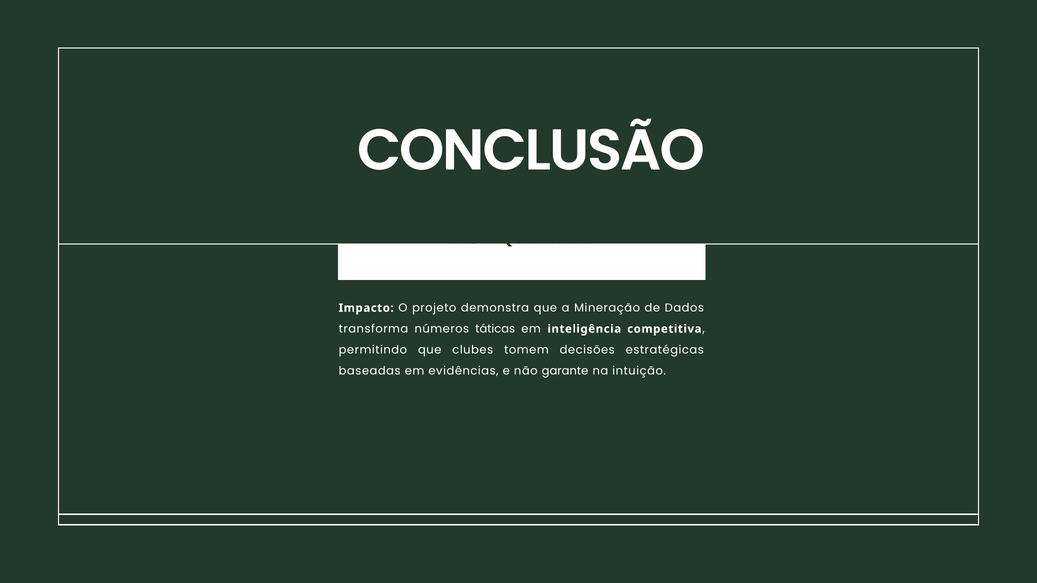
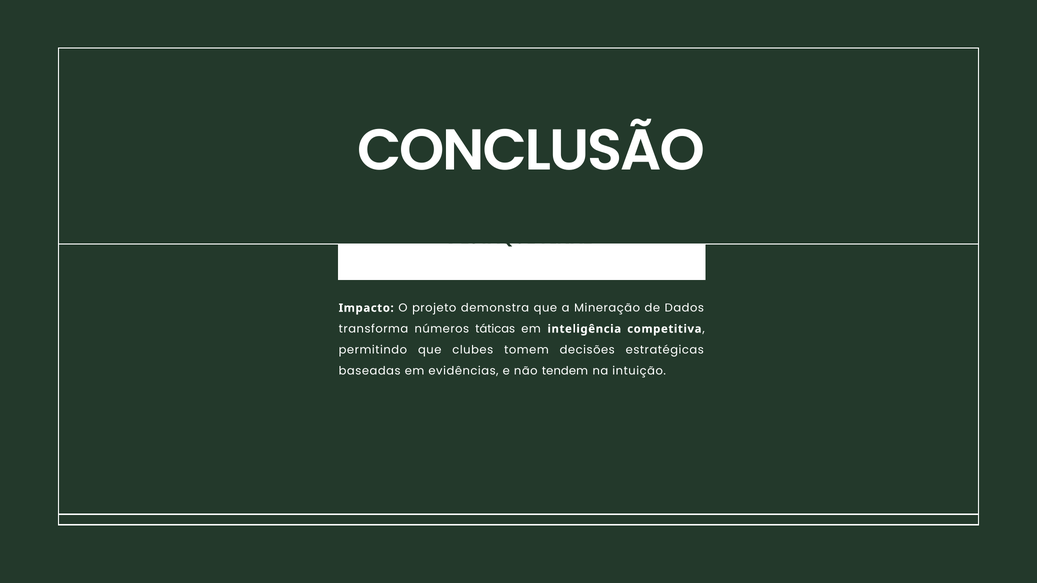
garante: garante -> tendem (565, 371)
